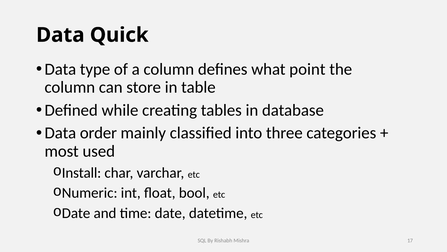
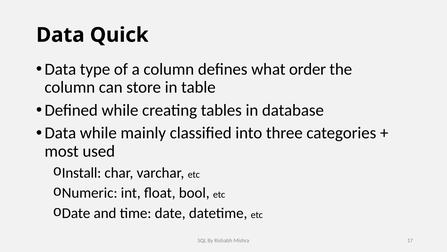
point: point -> order (308, 69)
Data order: order -> while (98, 133)
